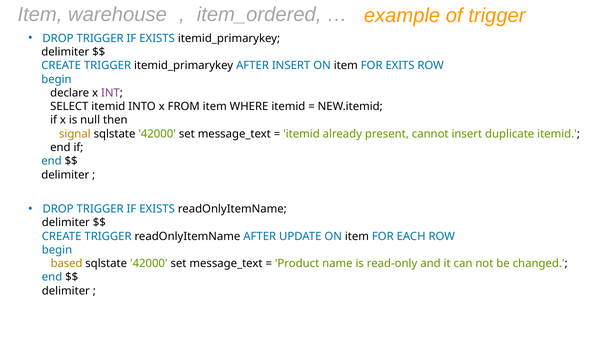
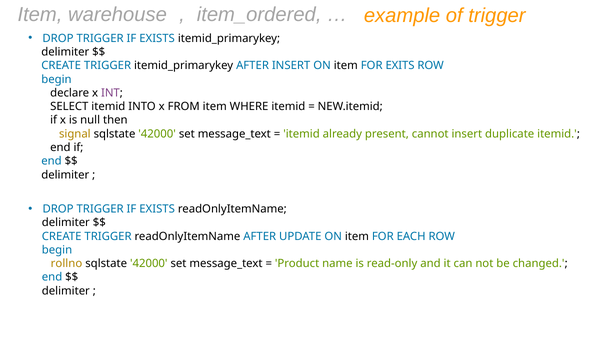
based: based -> rollno (67, 263)
